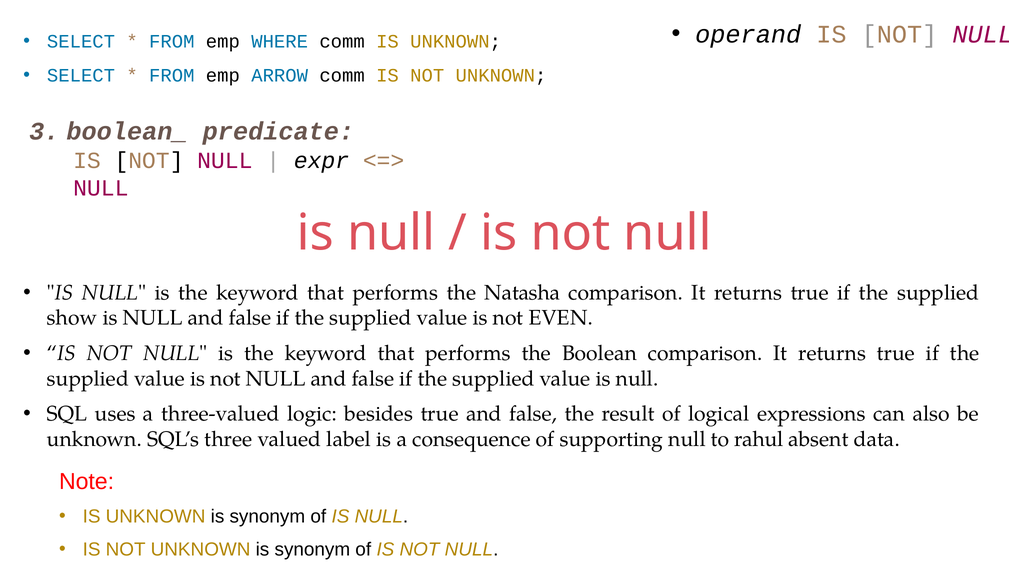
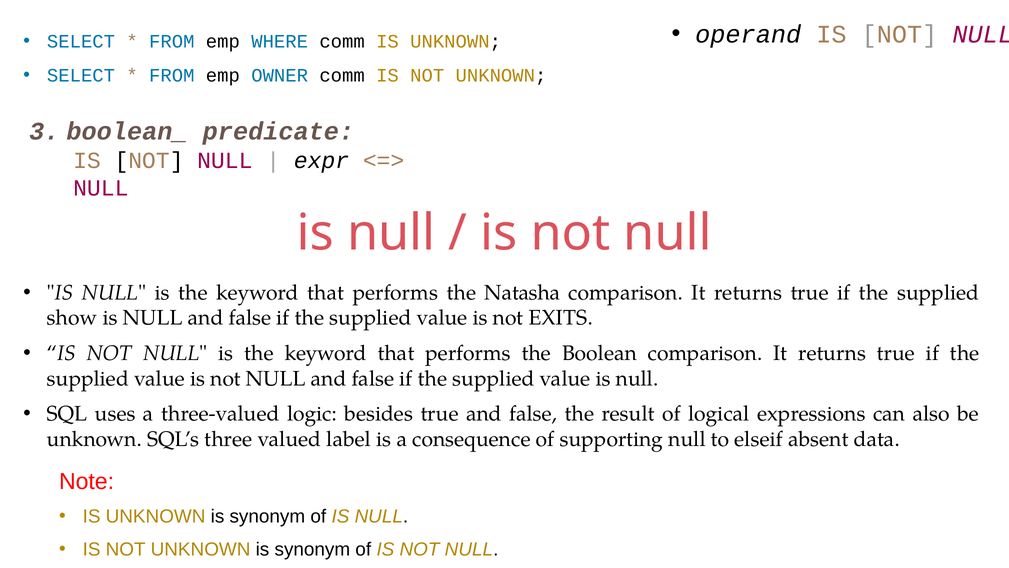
ARROW: ARROW -> OWNER (280, 75)
EVEN: EVEN -> EXITS (561, 318)
rahul: rahul -> elseif (759, 439)
